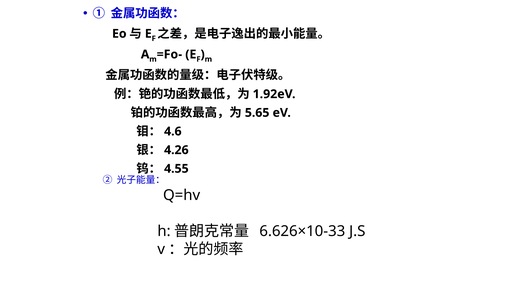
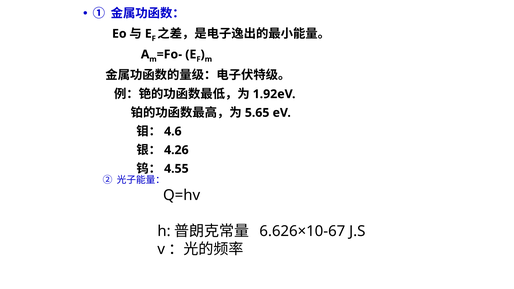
6.626×10-33: 6.626×10-33 -> 6.626×10-67 (302, 231)
